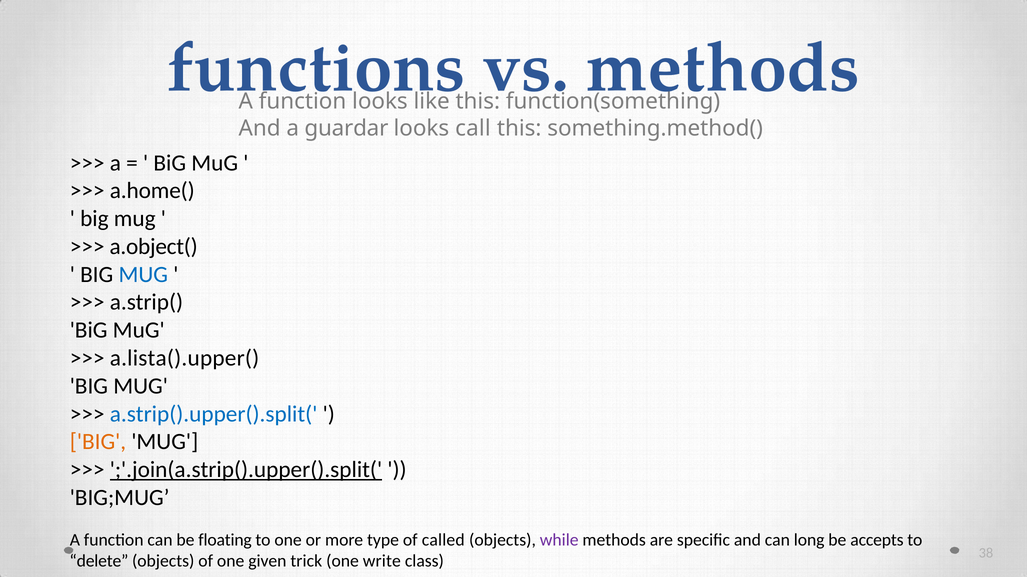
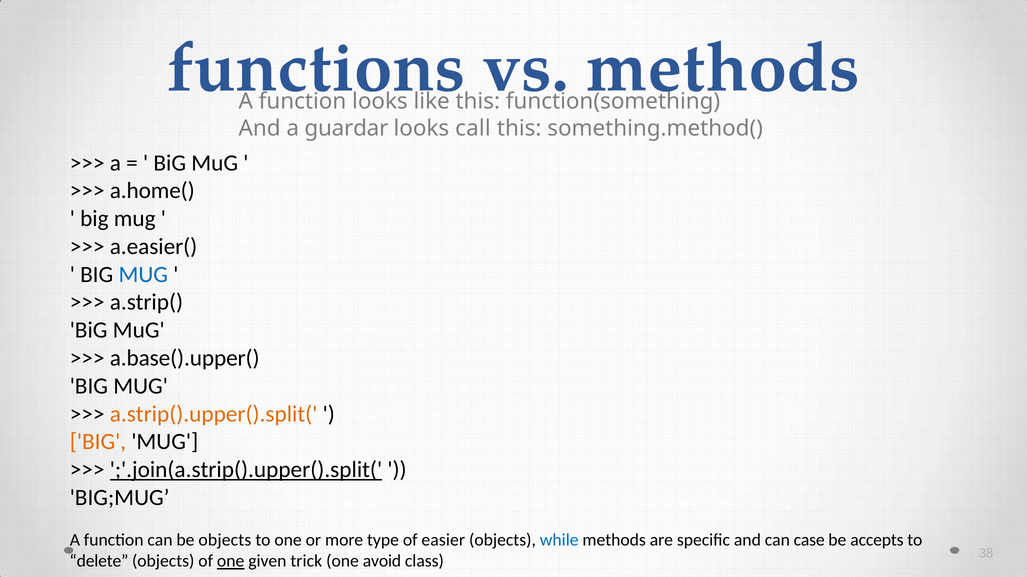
a.object(: a.object( -> a.easier( (154, 247)
a.lista().upper(: a.lista().upper( -> a.base().upper( (185, 359)
a.strip().upper().split( colour: blue -> orange (214, 414)
be floating: floating -> objects (225, 541)
called: called -> easier (443, 541)
while colour: purple -> blue (559, 541)
long: long -> case (809, 541)
one underline: none -> present (231, 562)
write: write -> avoid (382, 562)
